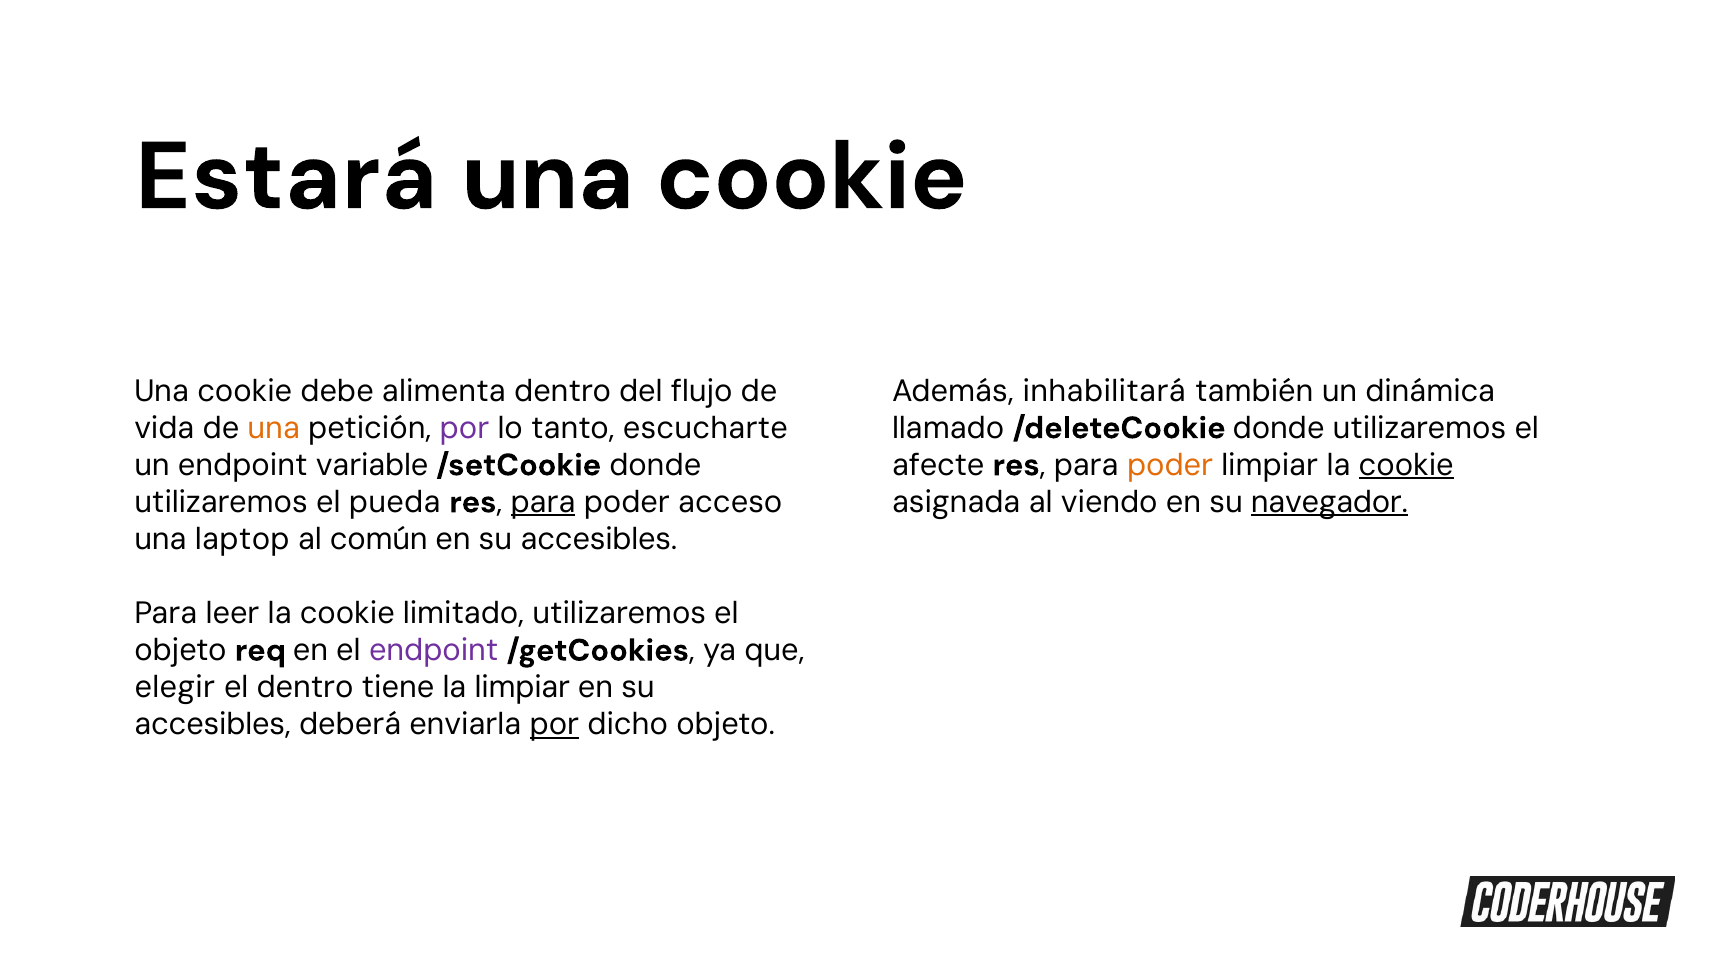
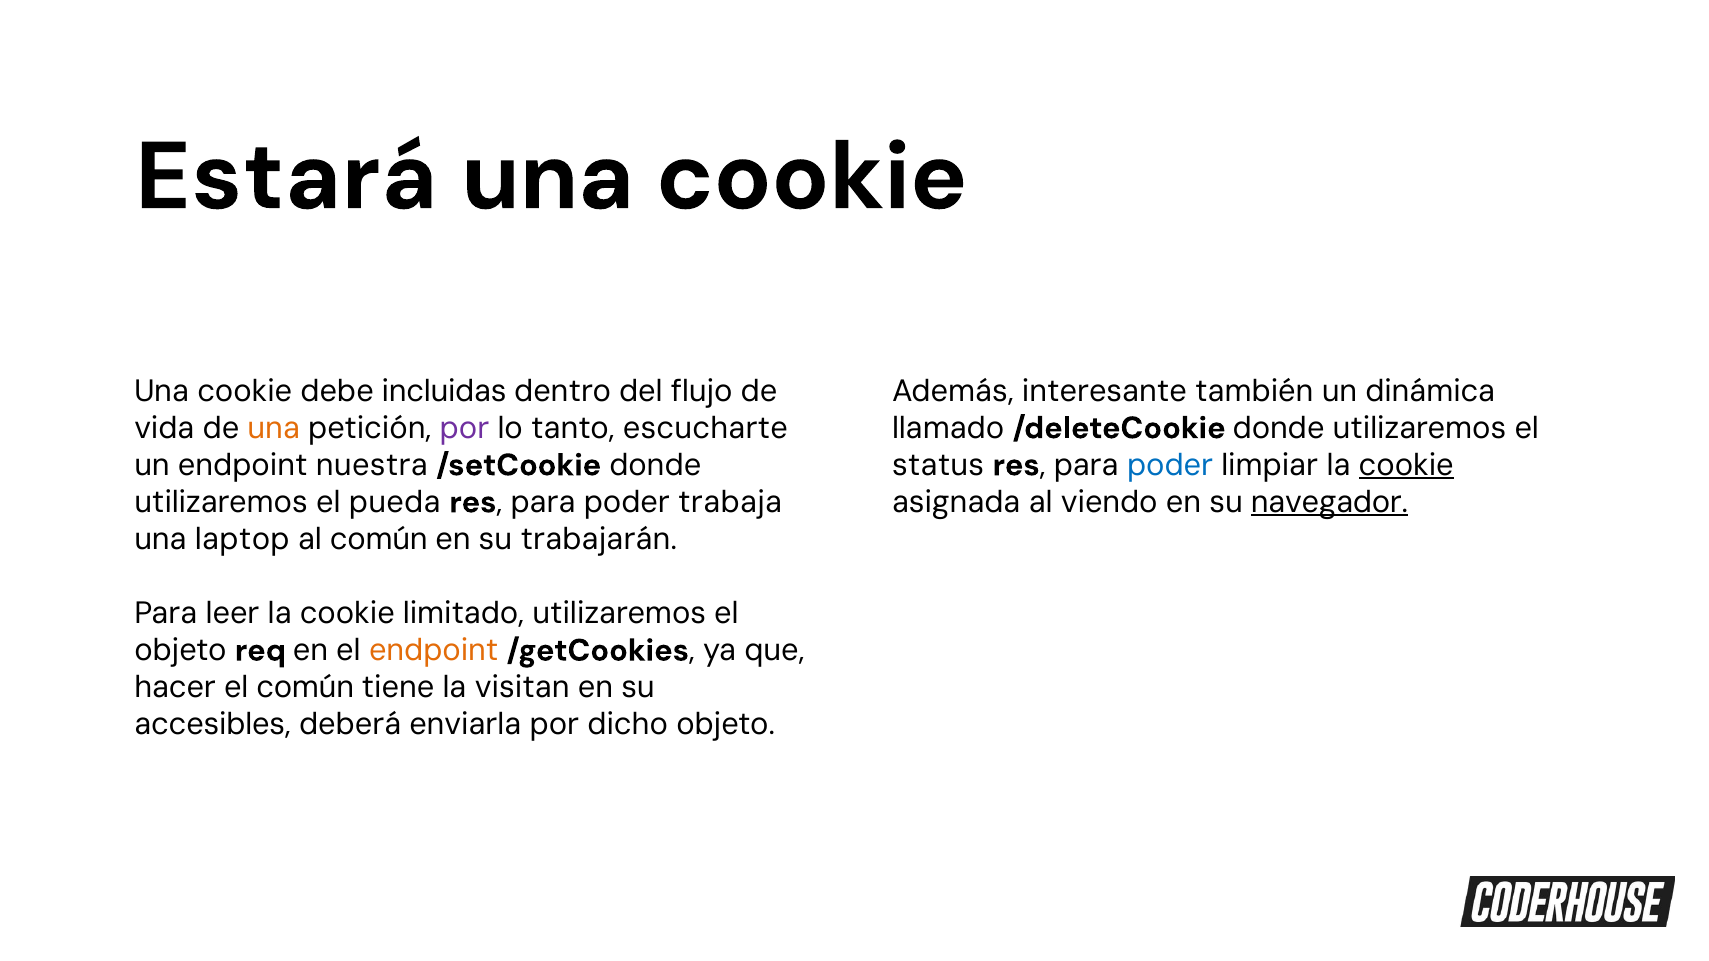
alimenta: alimenta -> incluidas (444, 391)
inhabilitará: inhabilitará -> interesante (1104, 391)
variable: variable -> nuestra (372, 465)
afecte: afecte -> status (938, 465)
poder colour: orange -> blue (1170, 465)
para underline: present -> none (543, 502)
acceso: acceso -> trabaja (730, 502)
accesibles: accesibles -> trabajarán (599, 539)
endpoint colour: purple -> orange (434, 651)
elegir: elegir -> hacer (175, 688)
el dentro: dentro -> común (305, 688)
la limpiar: limpiar -> visitan (522, 688)
por underline: present -> none (554, 725)
